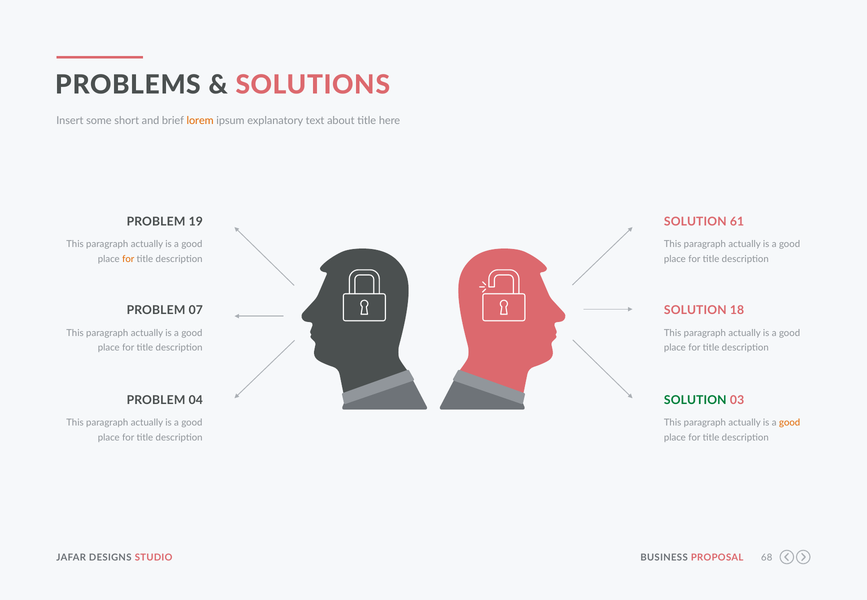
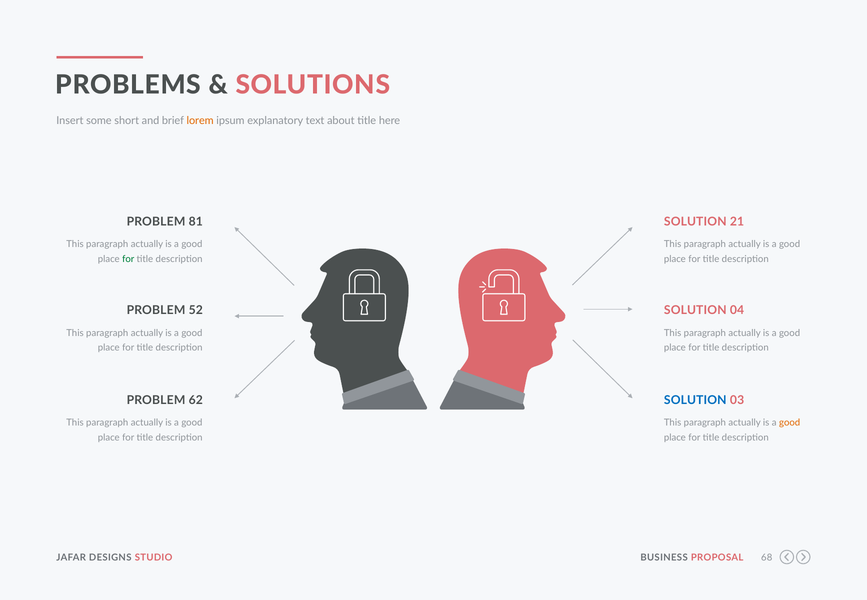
19: 19 -> 81 (196, 222)
61: 61 -> 21 (737, 222)
for colour: orange -> green (128, 259)
07: 07 -> 52 (196, 310)
18: 18 -> 04 (737, 310)
04: 04 -> 62 (196, 400)
SOLUTION colour: green -> blue (695, 400)
